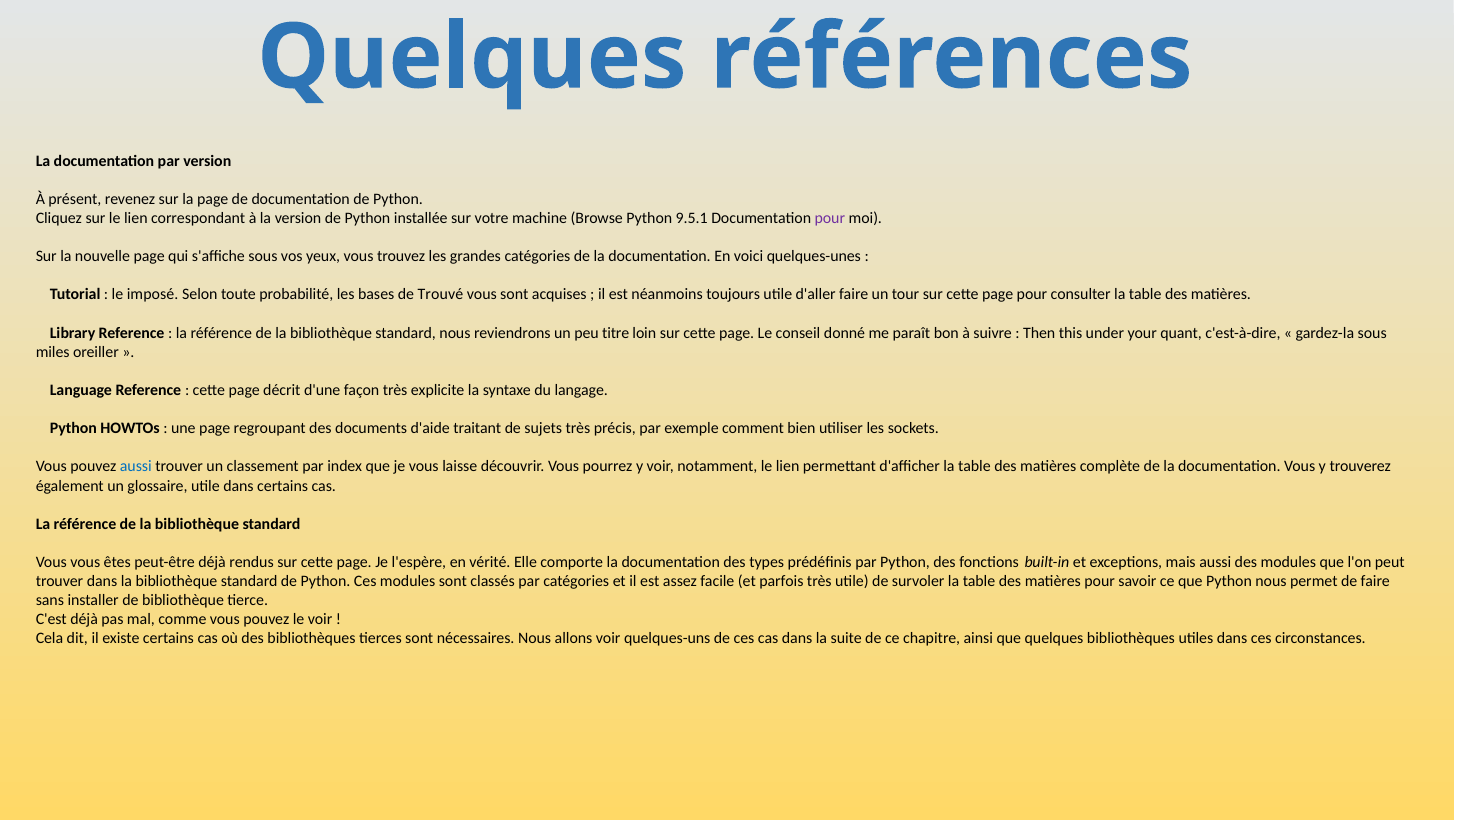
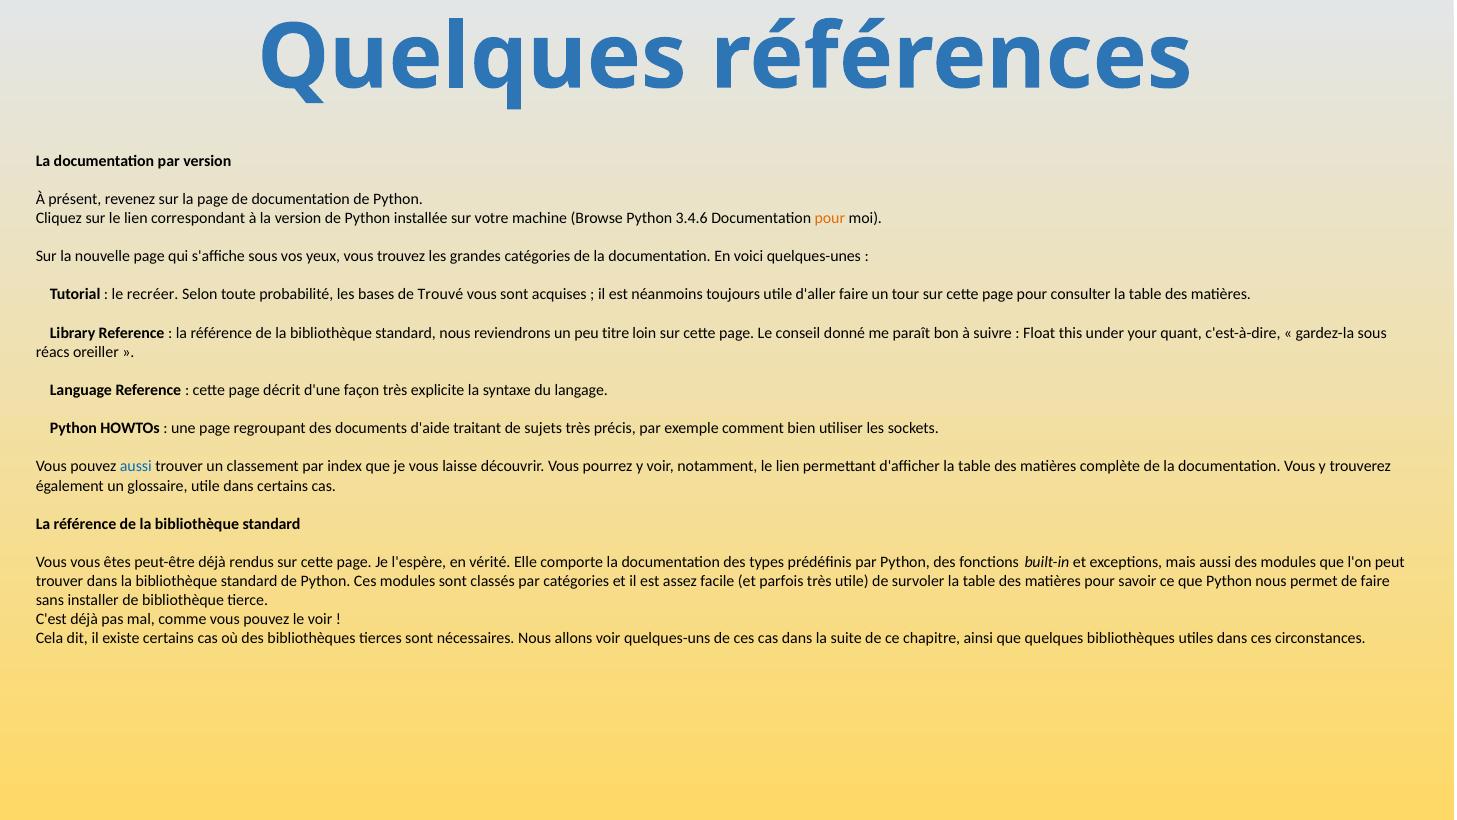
9.5.1: 9.5.1 -> 3.4.6 (692, 218)
pour colour: purple -> orange (830, 218)
imposé: imposé -> recréer (153, 295)
Then: Then -> Float (1039, 333)
miles: miles -> réacs (53, 352)
